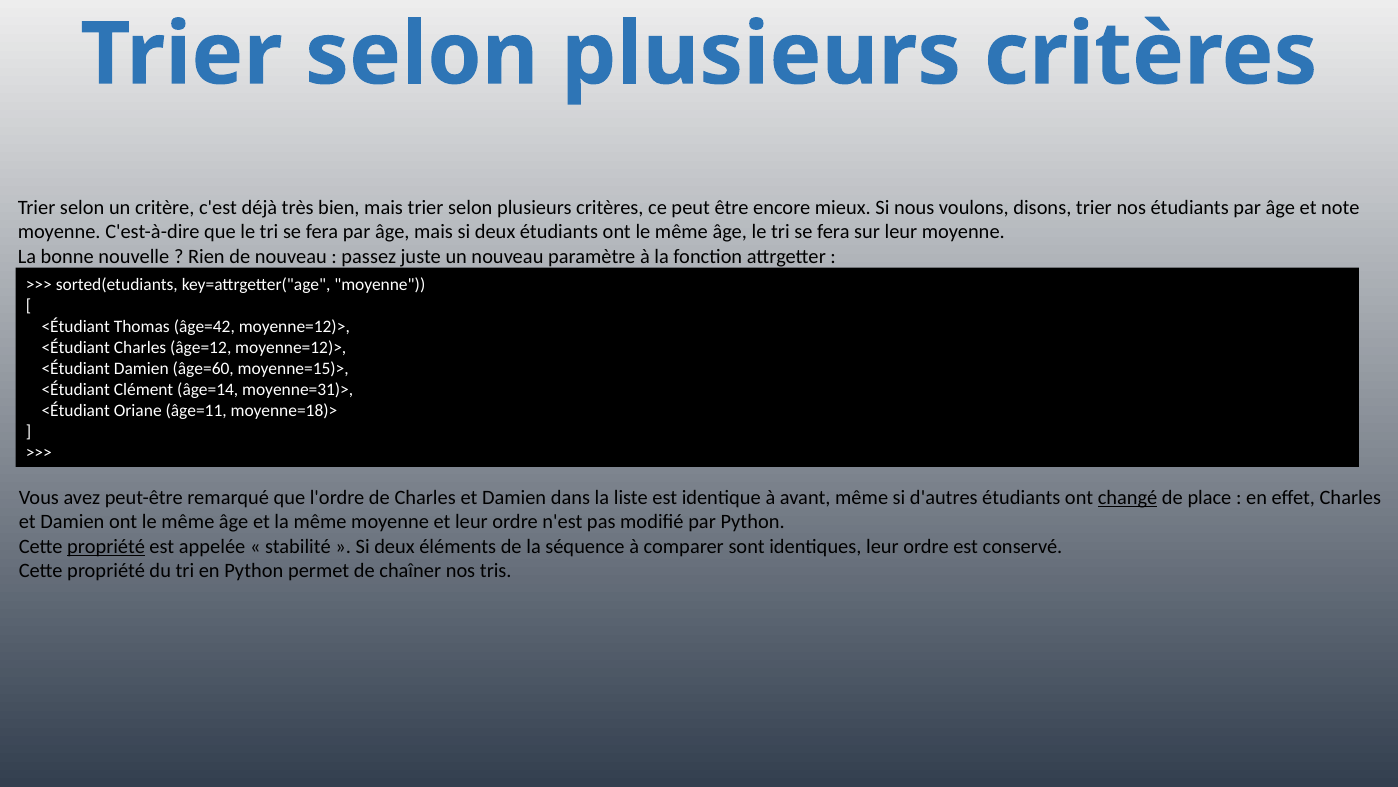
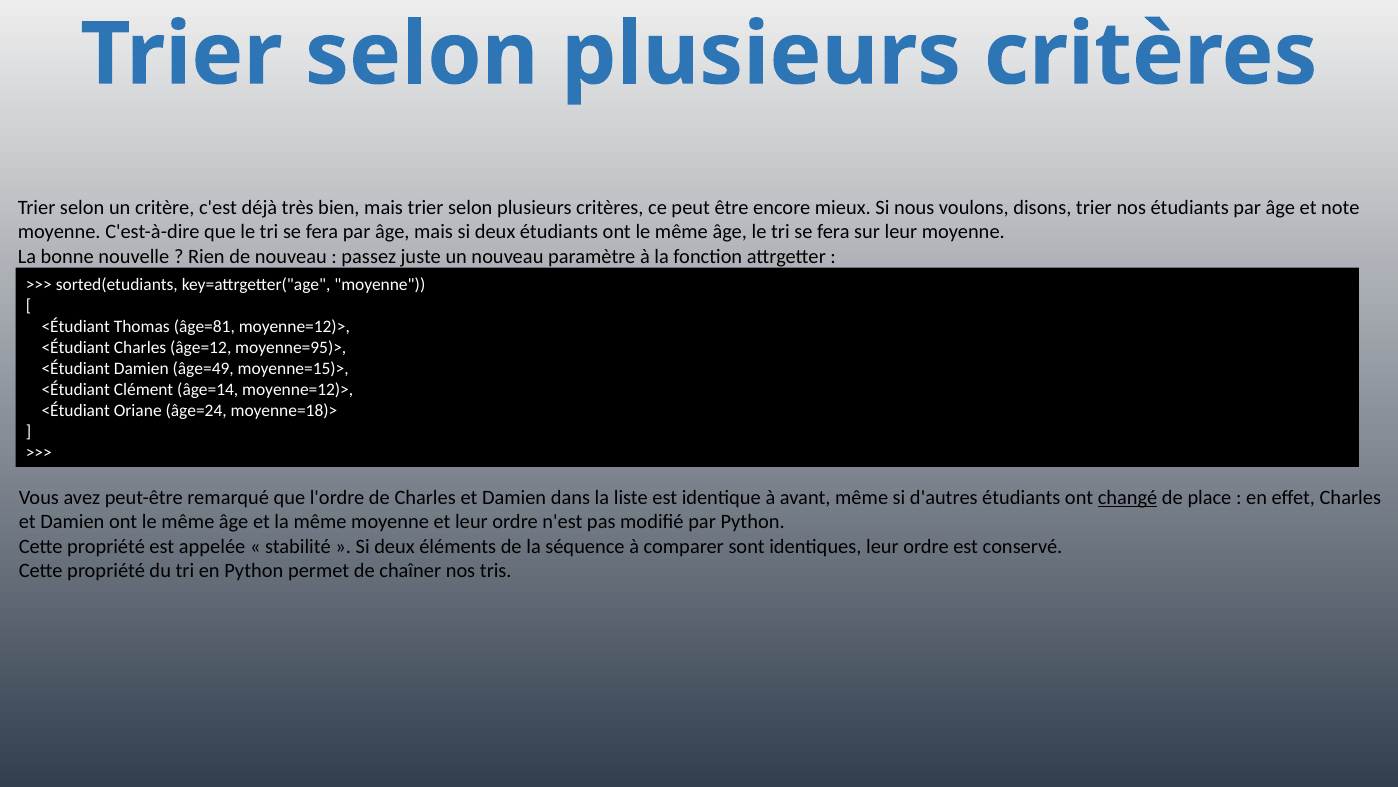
âge=42: âge=42 -> âge=81 (204, 326)
âge=12 moyenne=12)>: moyenne=12)> -> moyenne=95)> (291, 347)
âge=60: âge=60 -> âge=49 (203, 368)
âge=14 moyenne=31)>: moyenne=31)> -> moyenne=12)> (298, 389)
âge=11: âge=11 -> âge=24 (196, 410)
propriété underline: present -> none (106, 546)
